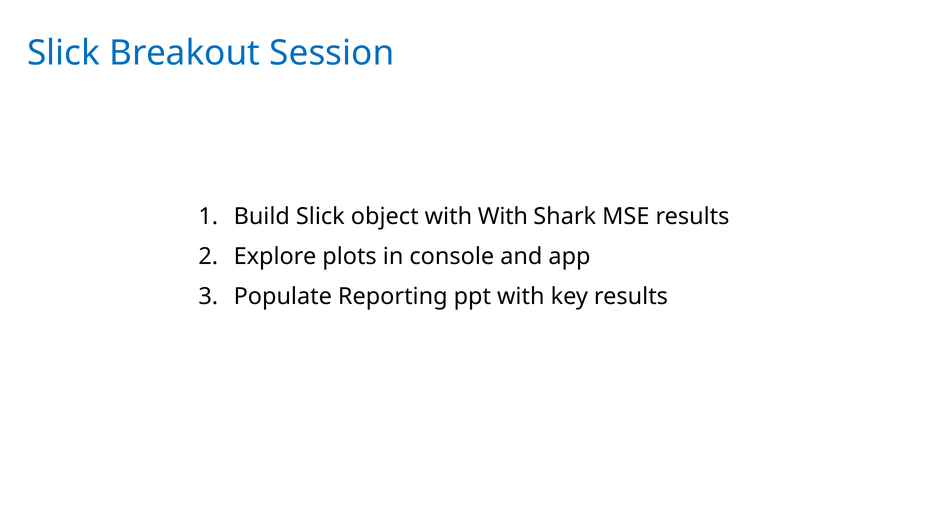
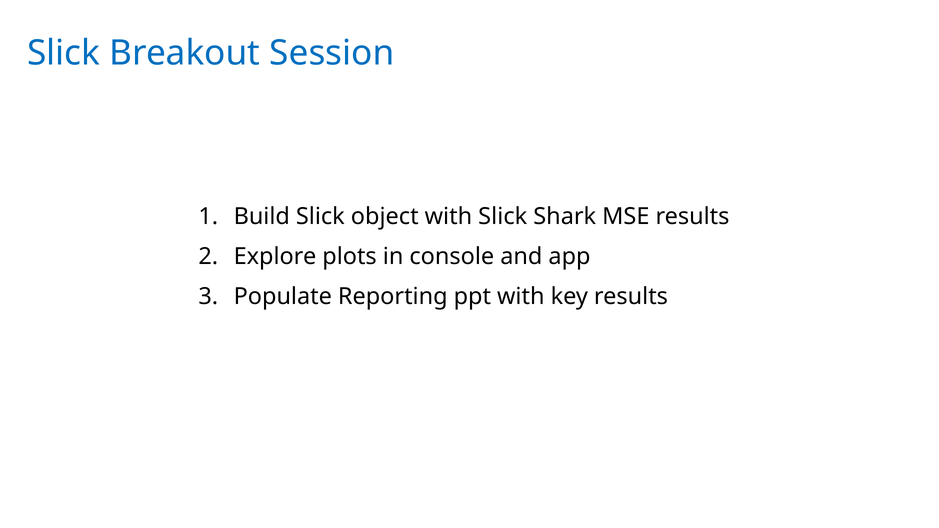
with With: With -> Slick (503, 217)
